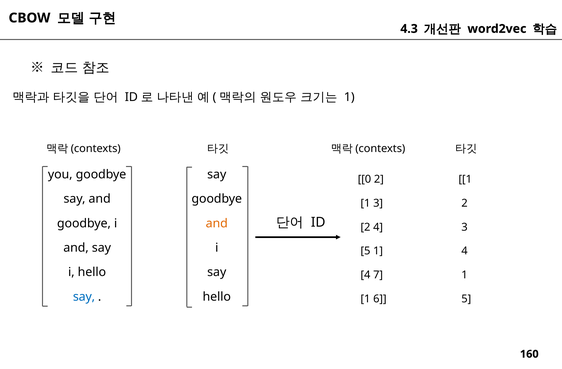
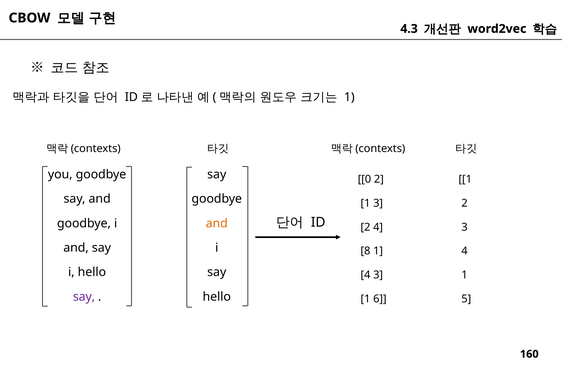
5: 5 -> 8 (365, 251)
4 7: 7 -> 3 (378, 275)
say colour: blue -> purple (84, 297)
